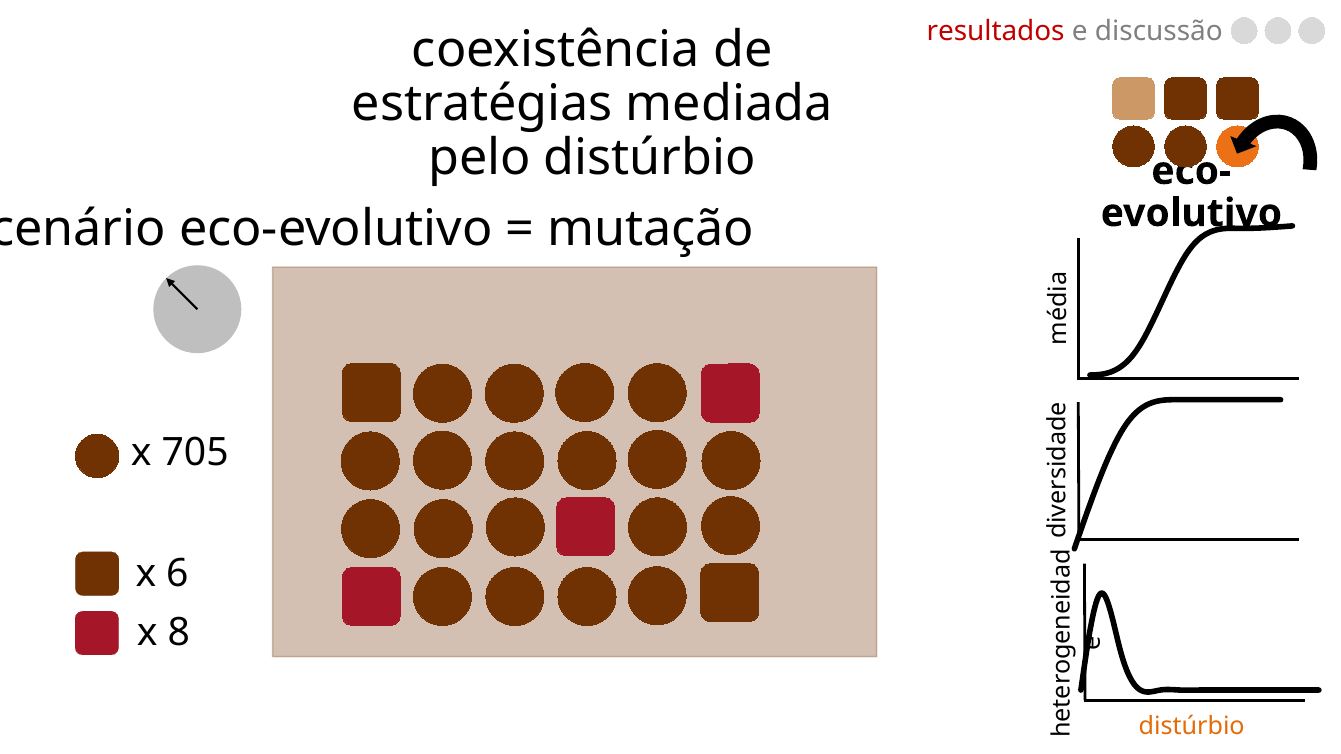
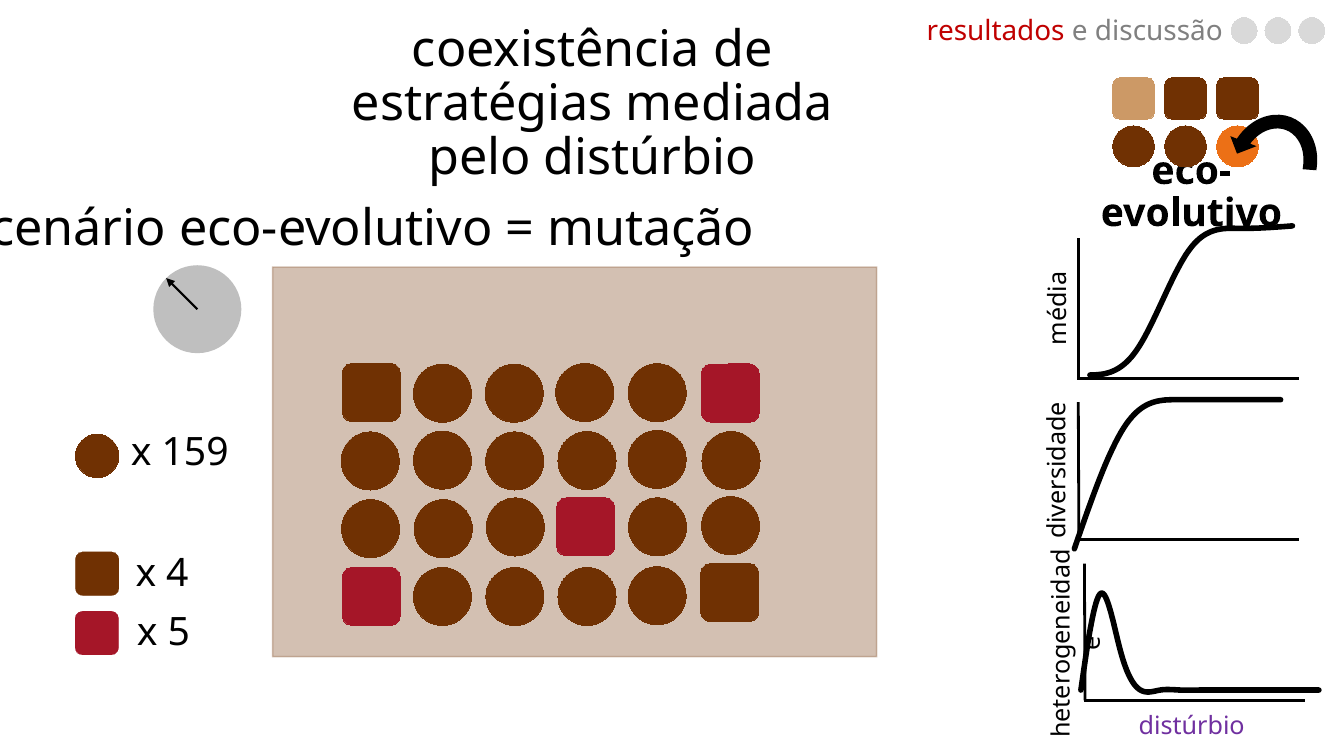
705: 705 -> 159 (195, 453)
6: 6 -> 4 (177, 574)
8: 8 -> 5 (179, 633)
distúrbio colour: orange -> purple (1192, 726)
